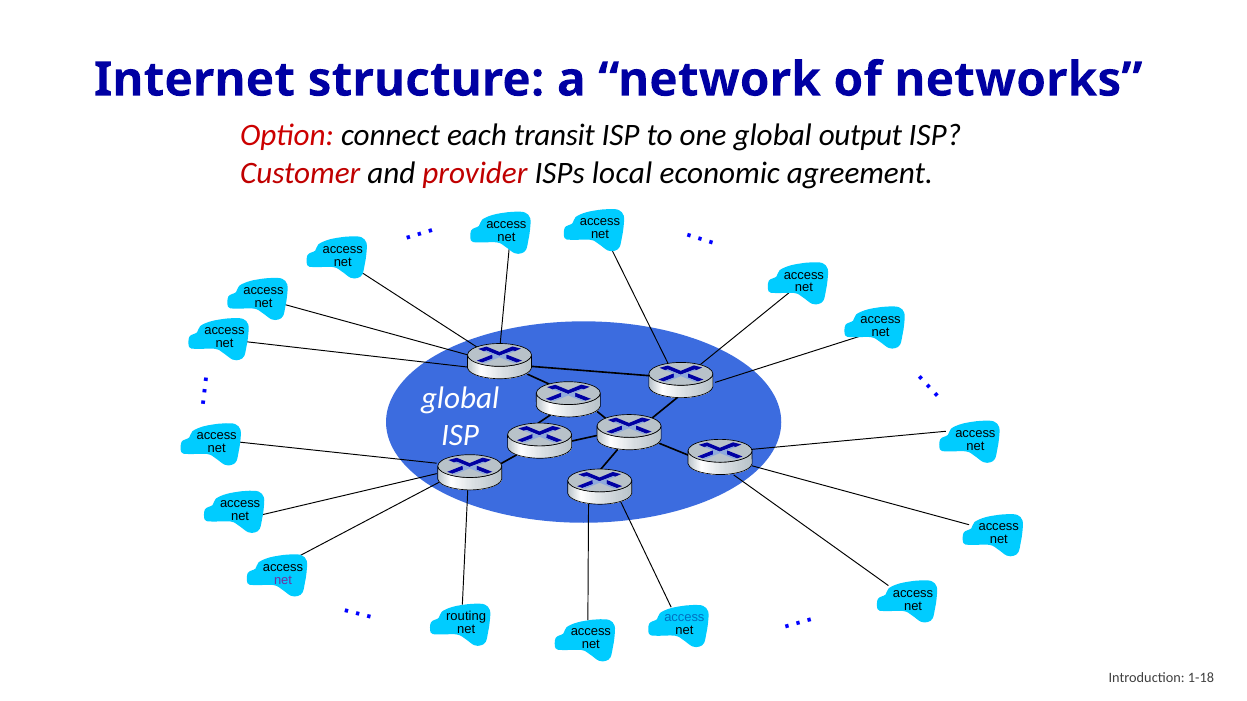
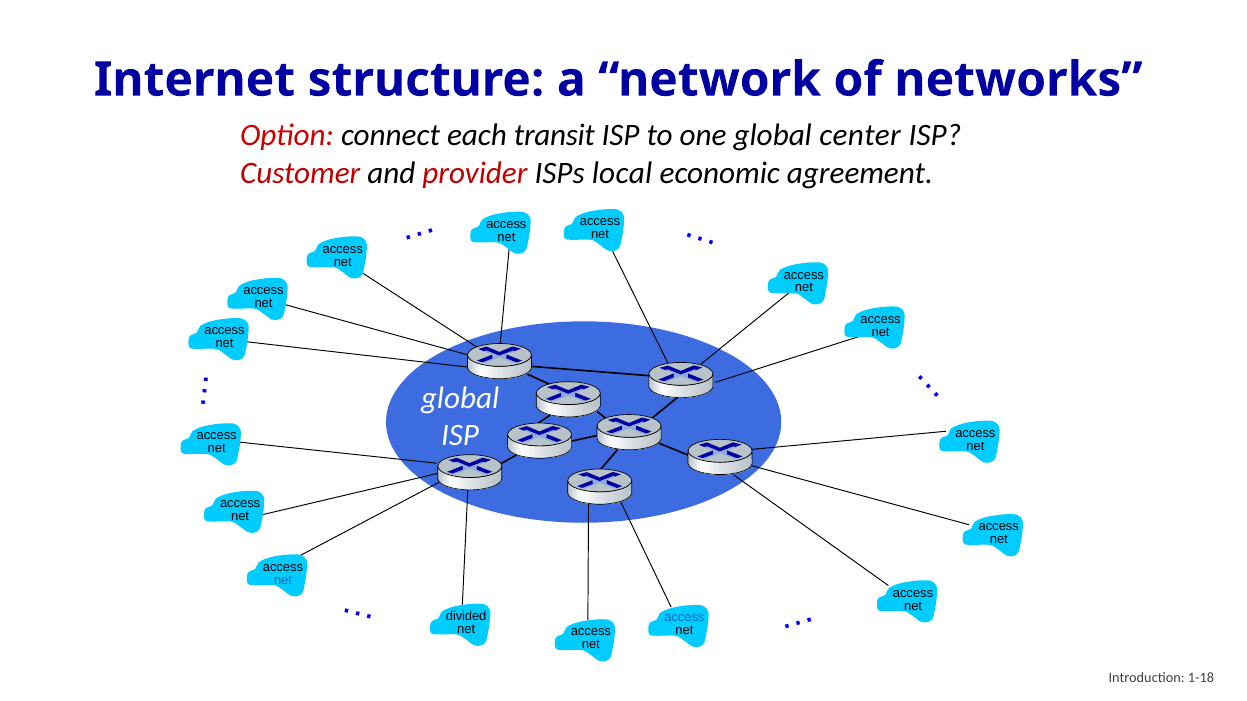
output: output -> center (860, 135)
net colour: purple -> blue (283, 580)
routing: routing -> divided (466, 617)
